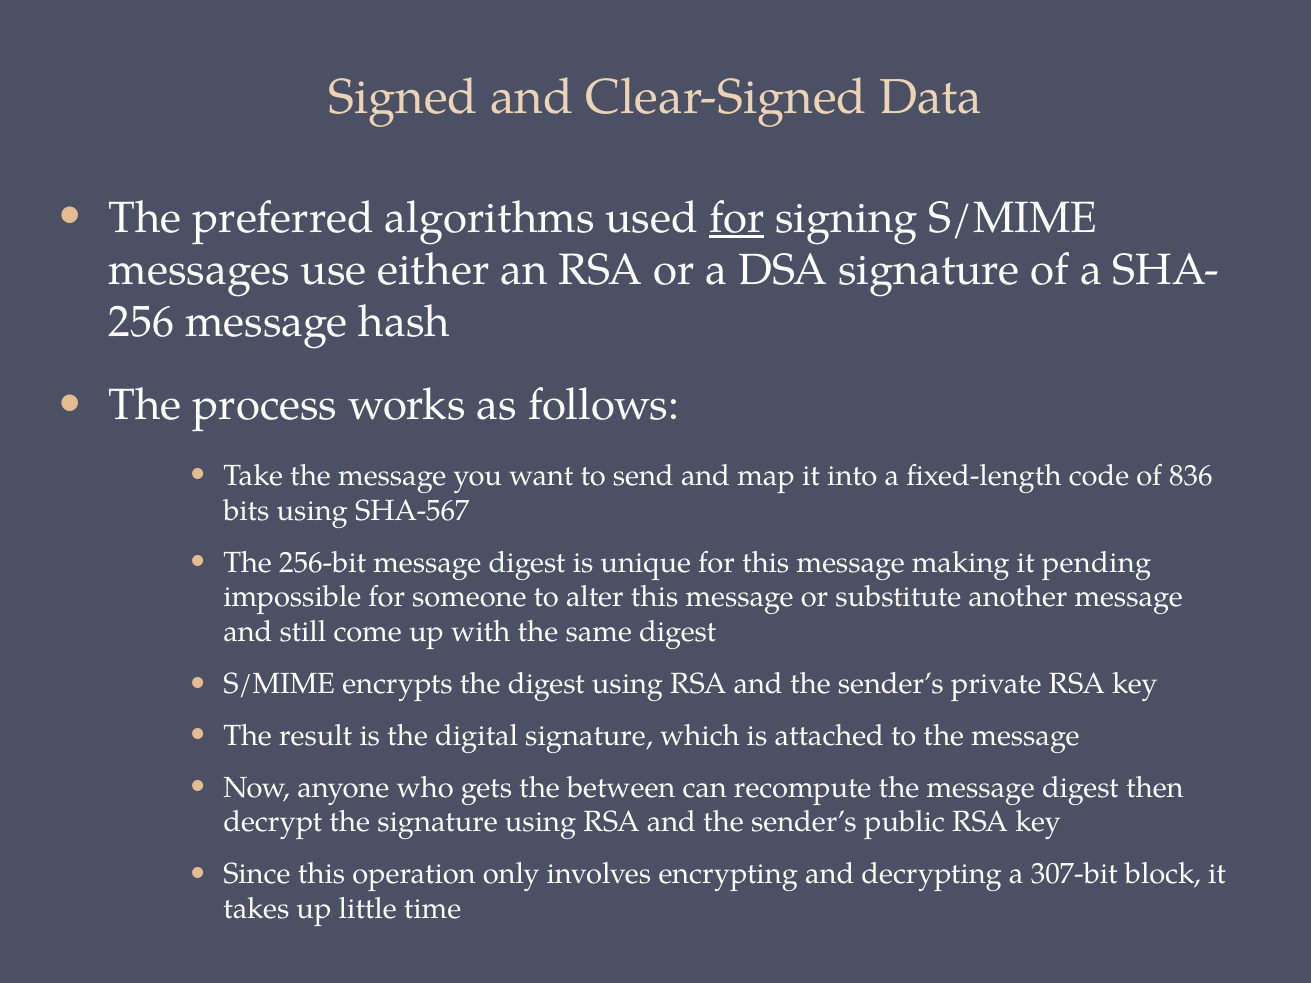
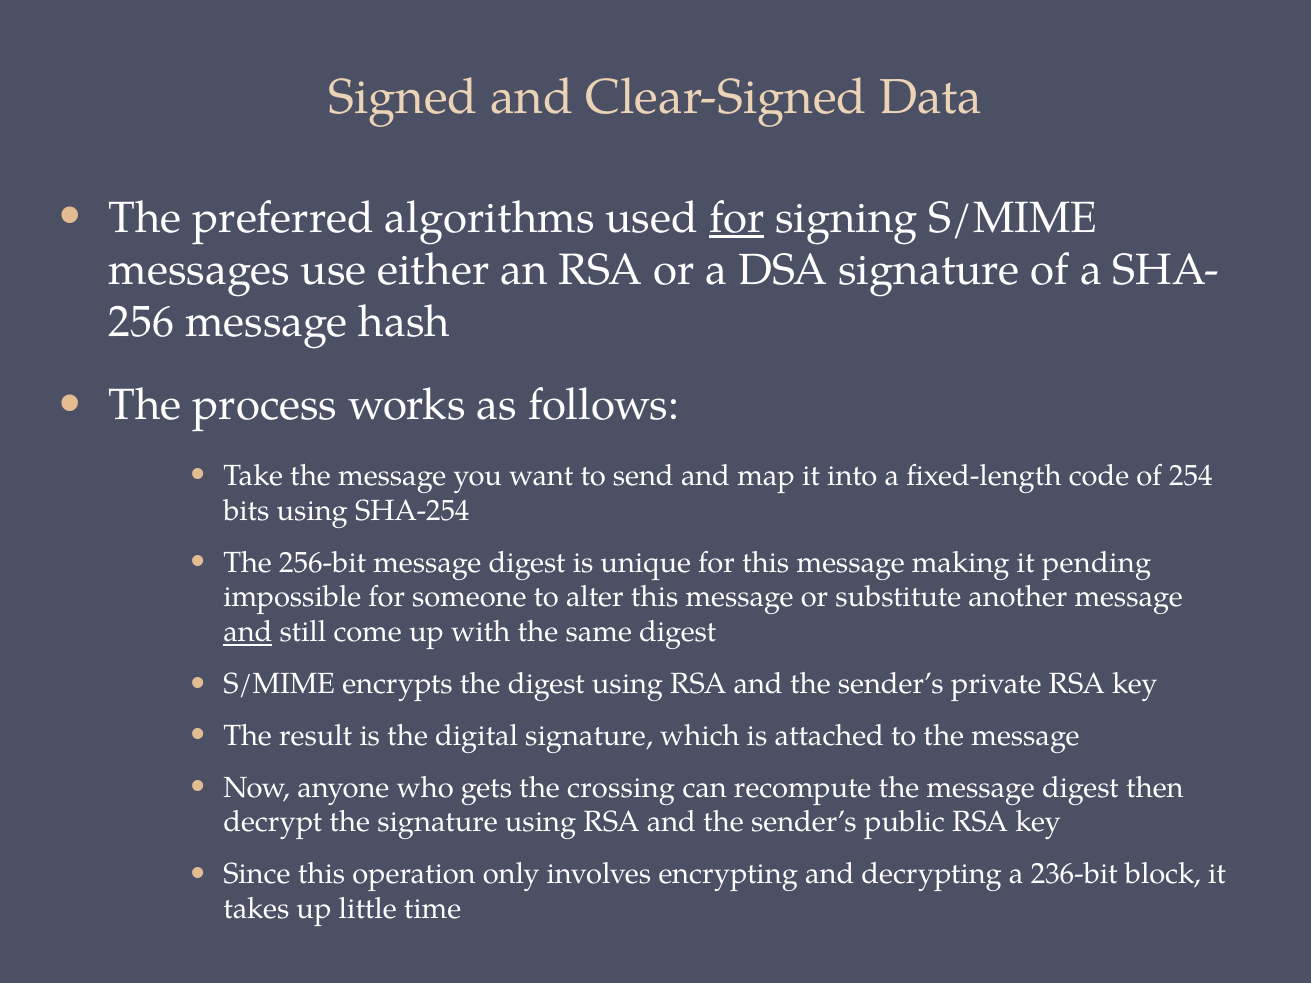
836: 836 -> 254 (1191, 476)
SHA-567: SHA-567 -> SHA-254 (412, 511)
and underline: none -> present (248, 632)
between: between -> crossing (621, 788)
307-bit: 307-bit -> 236-bit (1074, 874)
